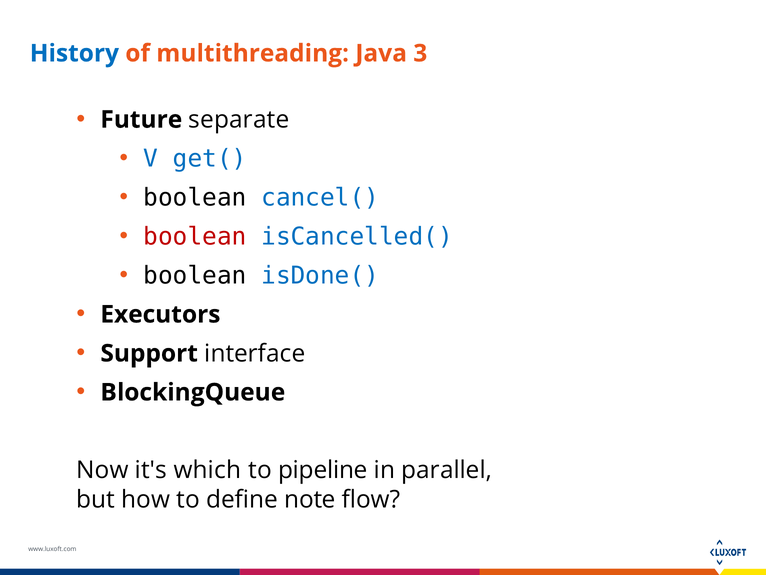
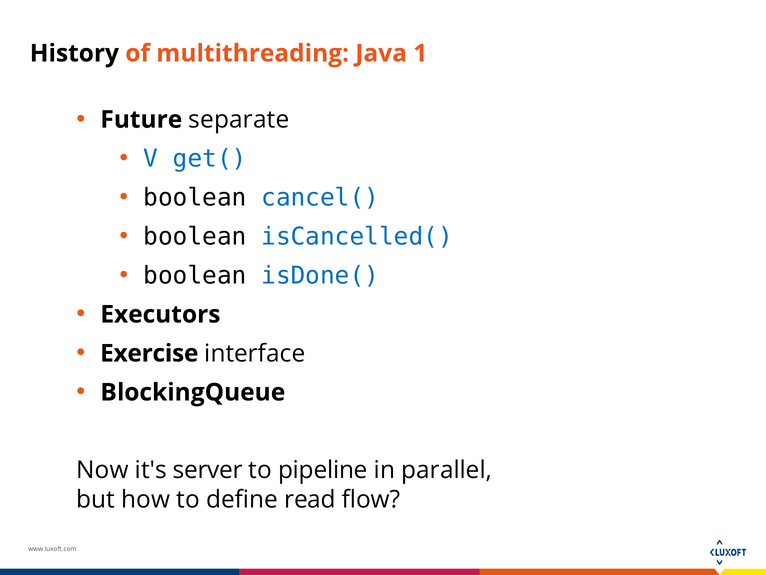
History colour: blue -> black (74, 53)
3: 3 -> 1 (420, 53)
boolean colour: red -> black (195, 236)
Support: Support -> Exercise (149, 353)
which: which -> server (208, 470)
note: note -> read (310, 499)
